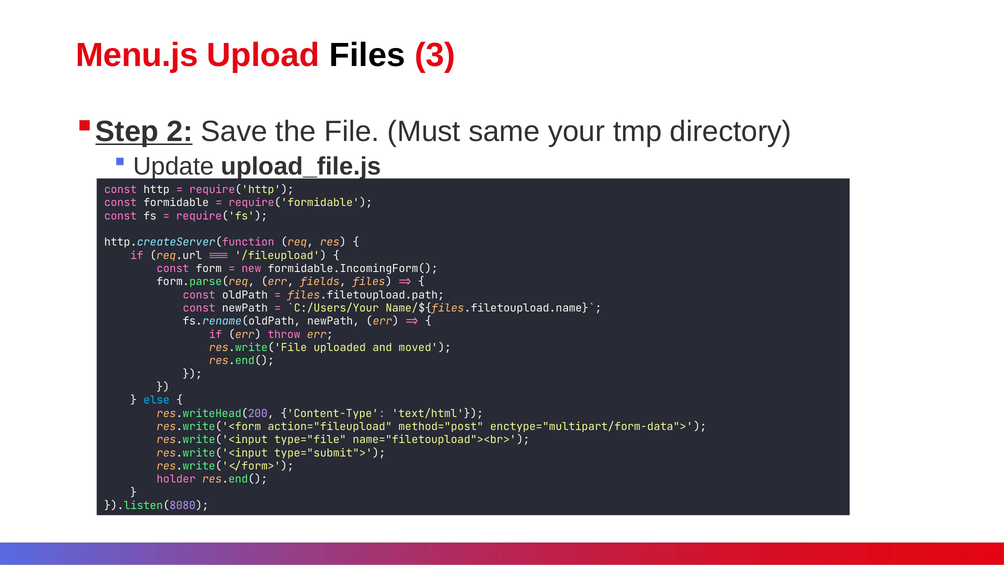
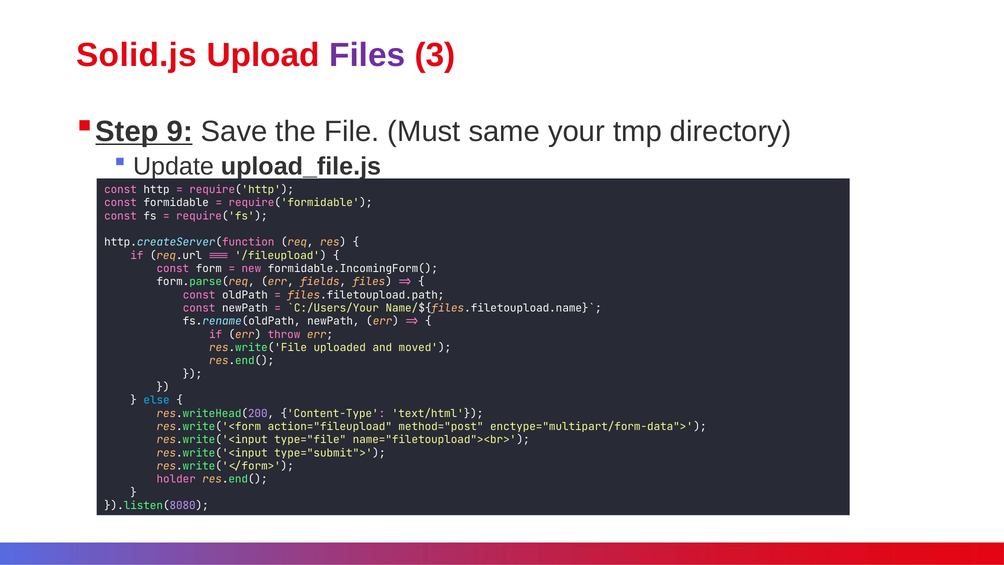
Menu.js: Menu.js -> Solid.js (137, 55)
Files colour: black -> purple (367, 55)
2: 2 -> 9 (180, 132)
